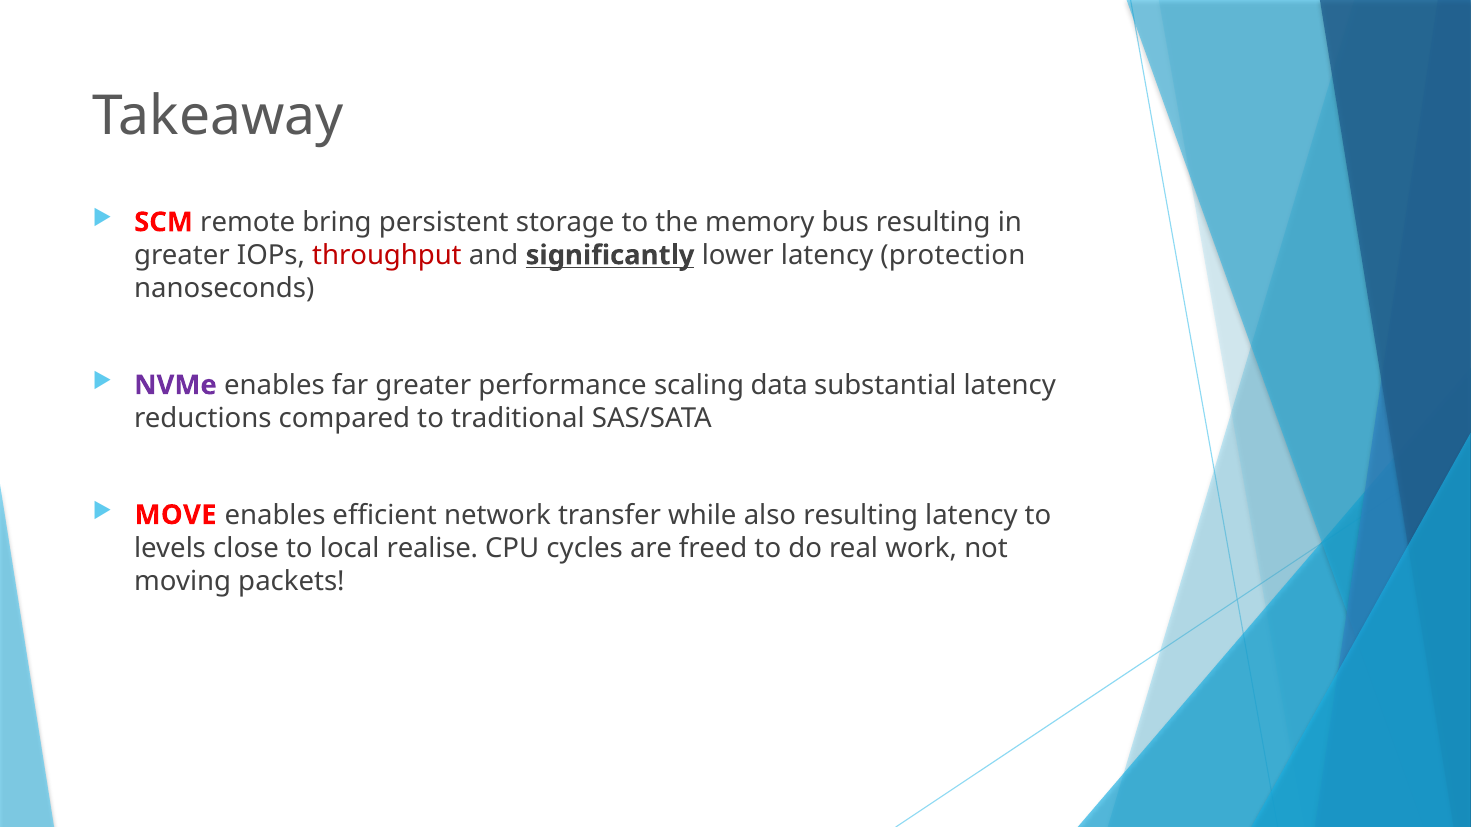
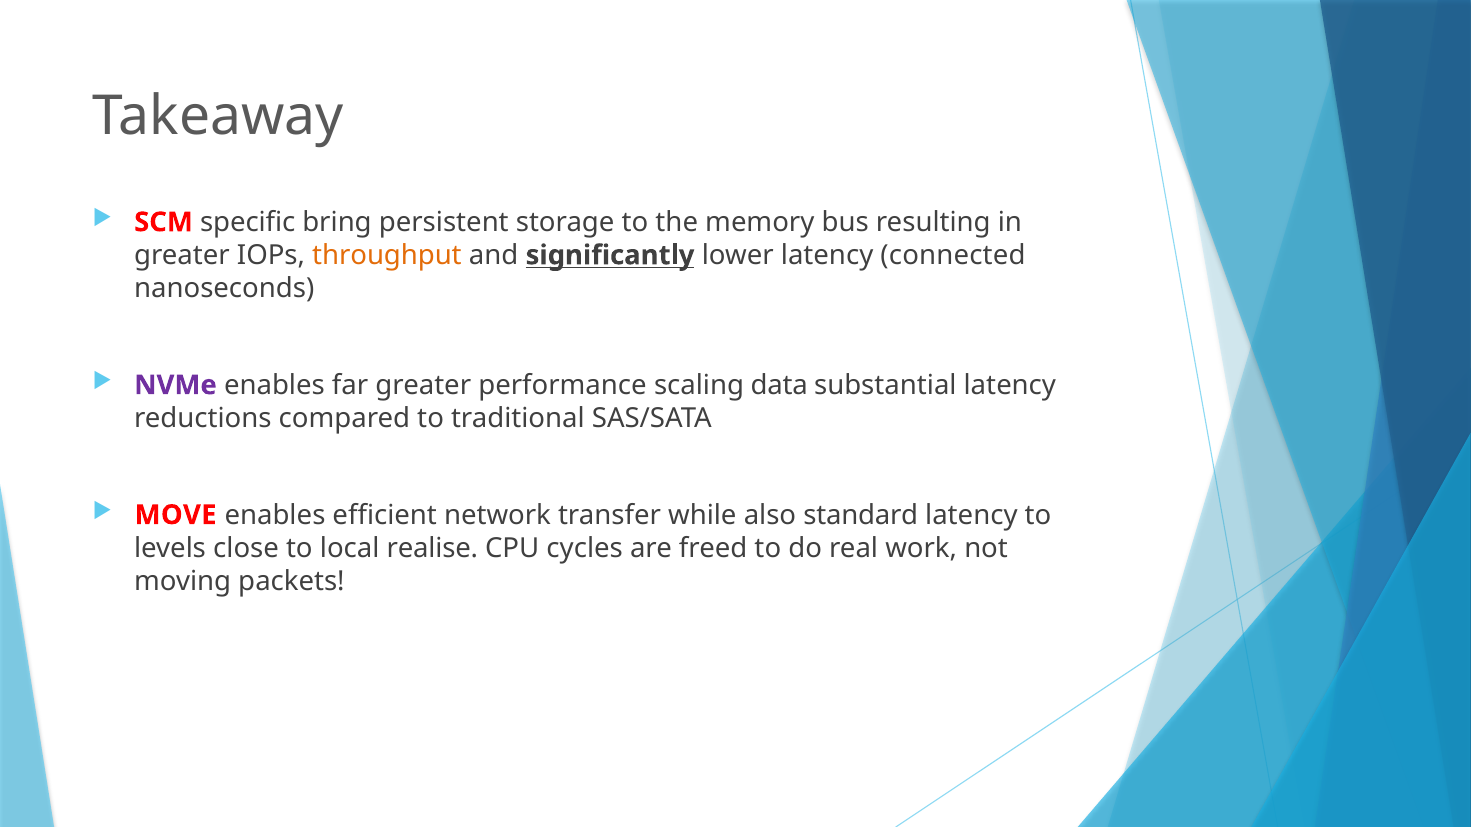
remote: remote -> specific (248, 222)
throughput colour: red -> orange (387, 255)
protection: protection -> connected (953, 255)
also resulting: resulting -> standard (861, 515)
